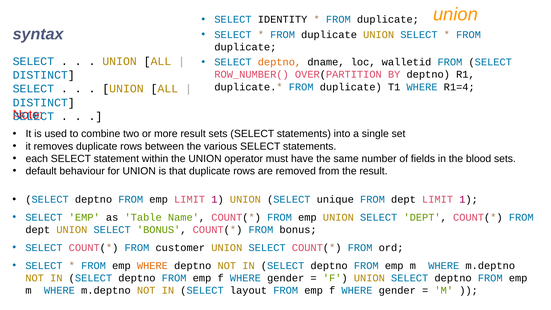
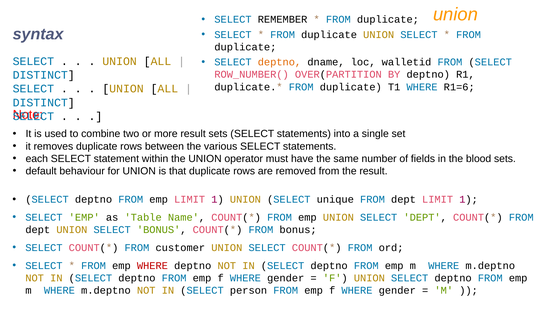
IDENTITY: IDENTITY -> REMEMBER (283, 19)
R1=4: R1=4 -> R1=6 (459, 87)
WHERE colour: orange -> red (152, 266)
layout: layout -> person (249, 290)
